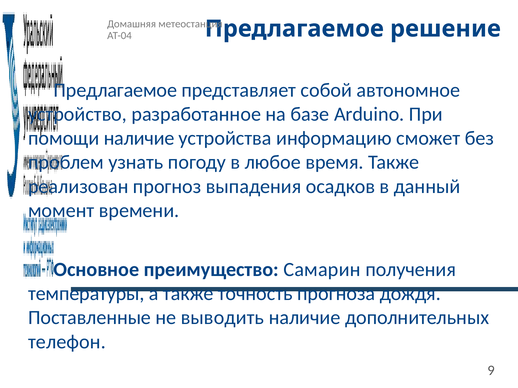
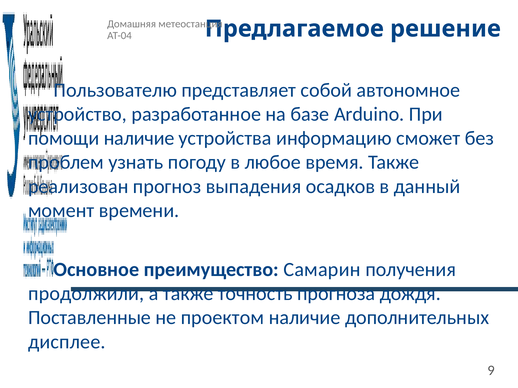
Предлагаемое: Предлагаемое -> Пользователю (115, 90)
температуры: температуры -> продолжили (86, 294)
выводить: выводить -> проектом (222, 318)
телефон: телефон -> дисплее (67, 342)
